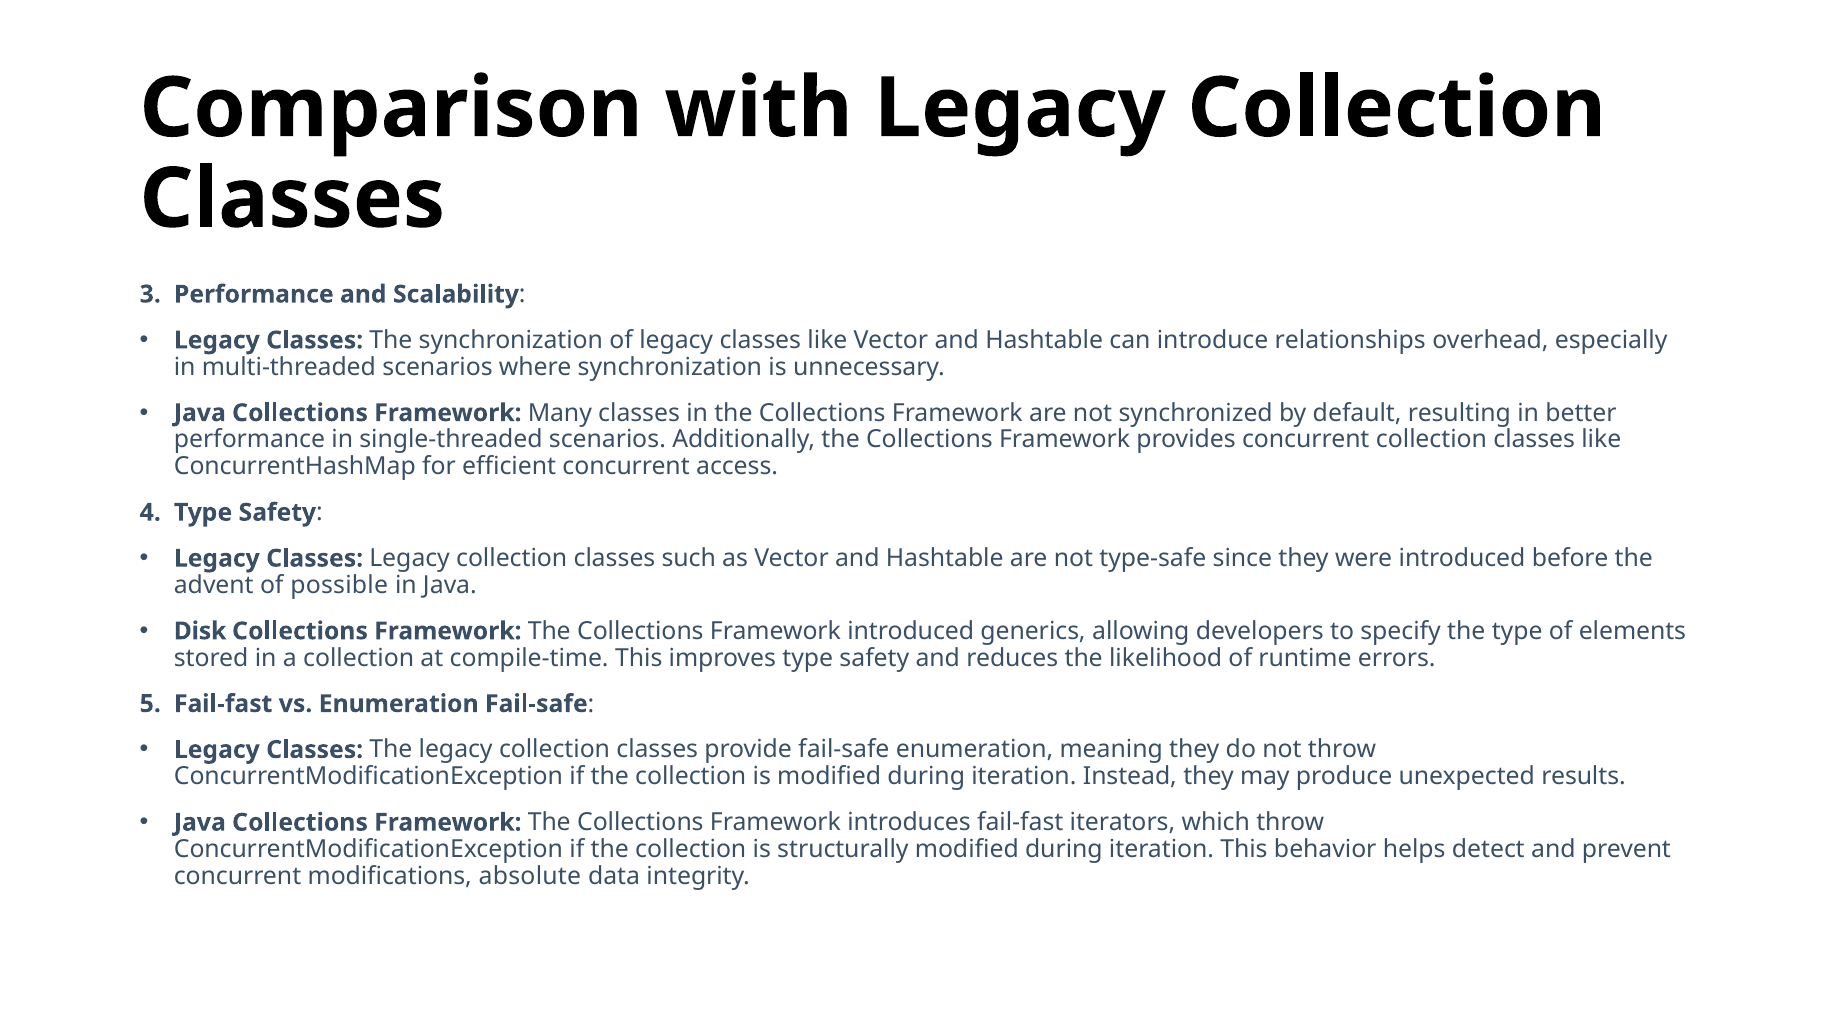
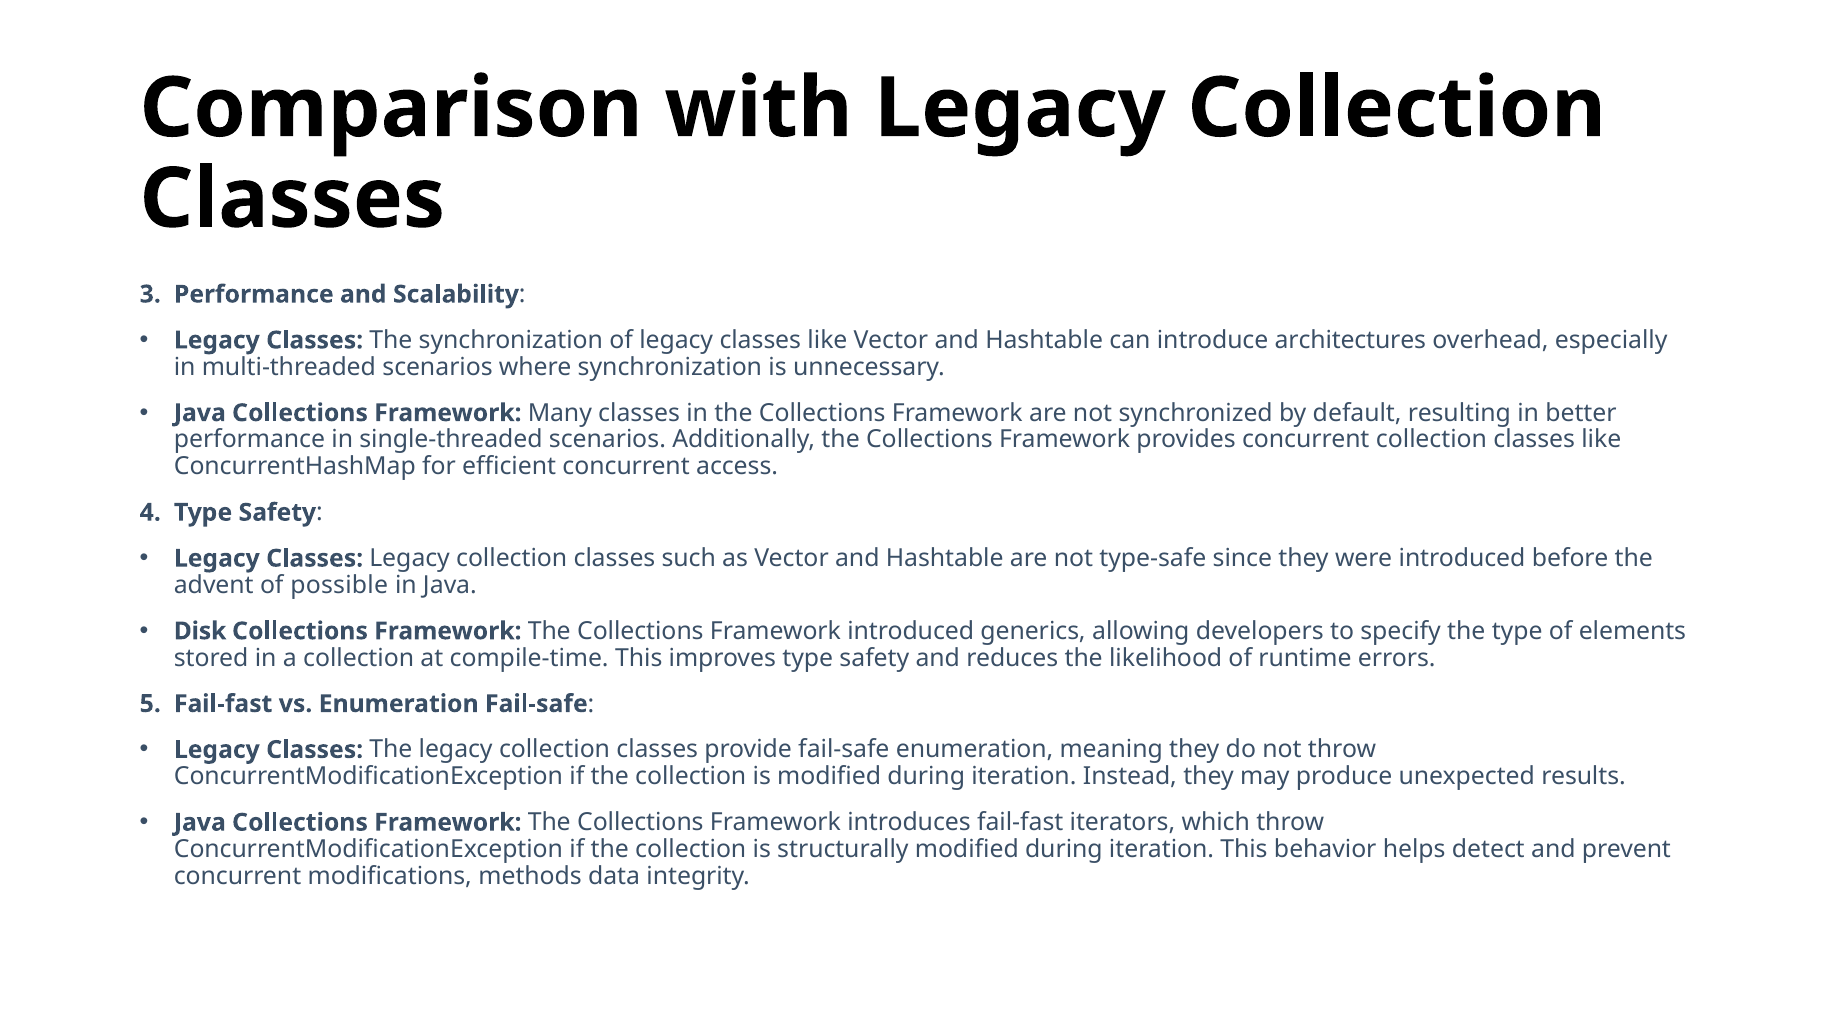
relationships: relationships -> architectures (1350, 340)
absolute: absolute -> methods (530, 876)
